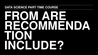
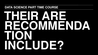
FROM: FROM -> THEIR (21, 16)
